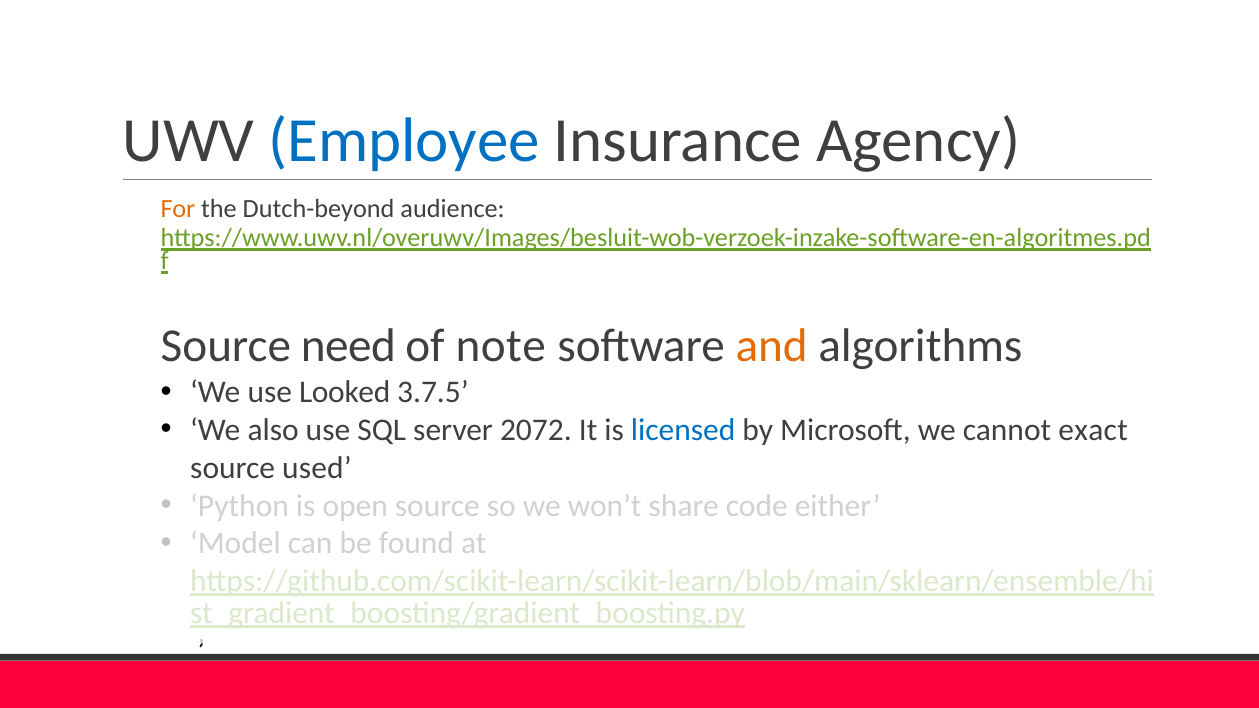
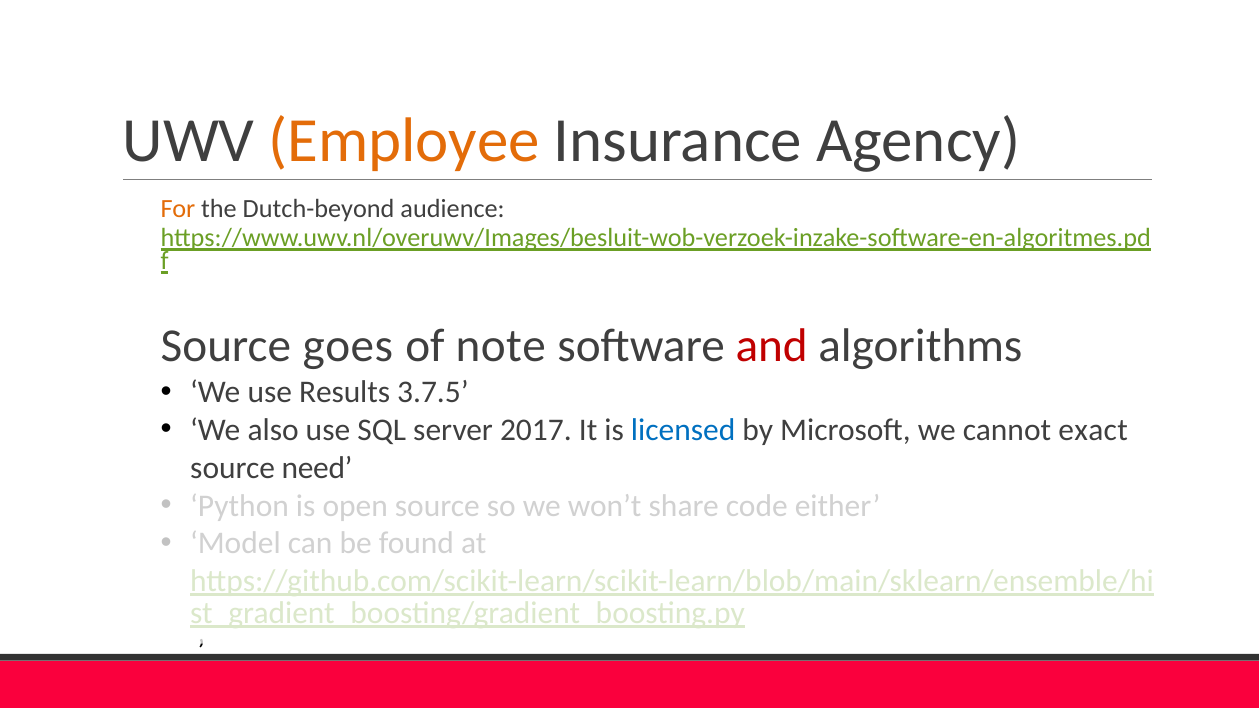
Employee colour: blue -> orange (404, 141)
need: need -> goes (348, 346)
and colour: orange -> red (772, 346)
Looked: Looked -> Results (345, 393)
2072: 2072 -> 2017 (536, 430)
used: used -> need (317, 468)
